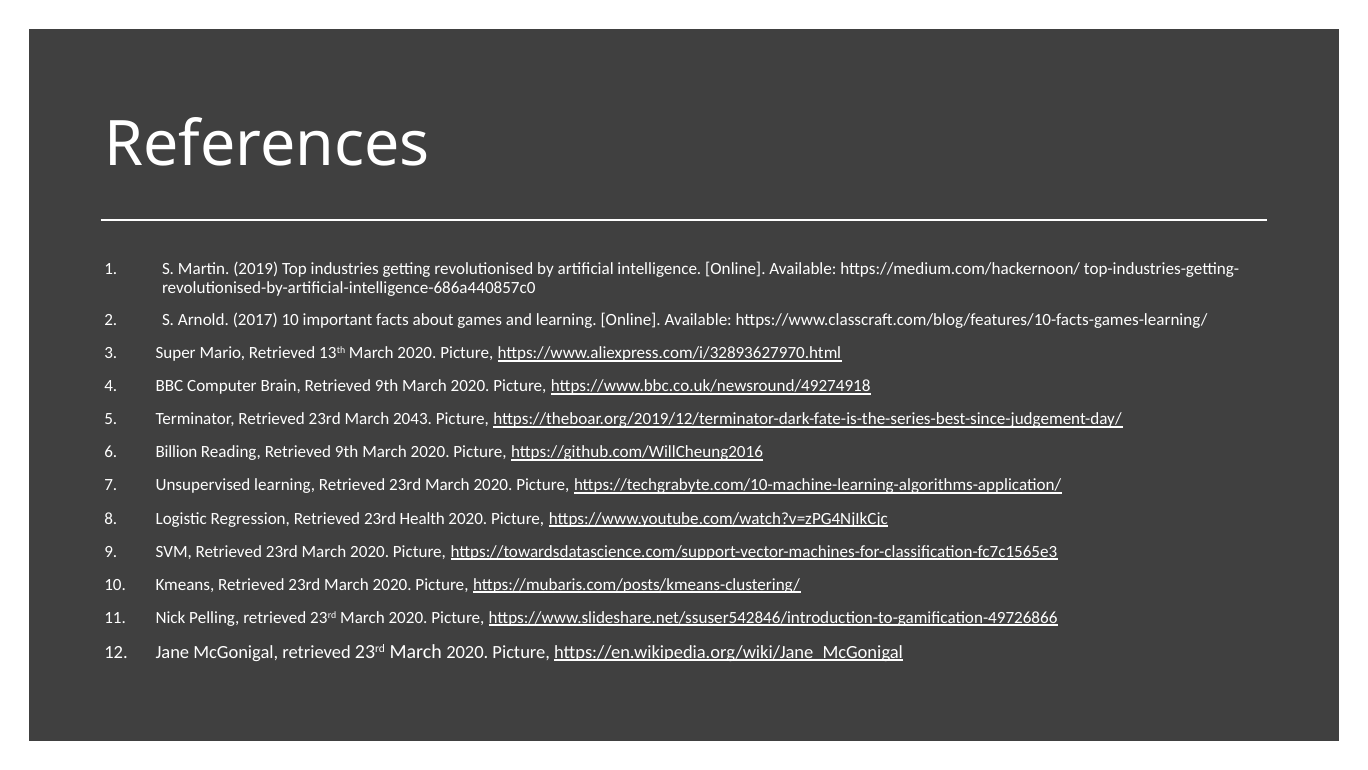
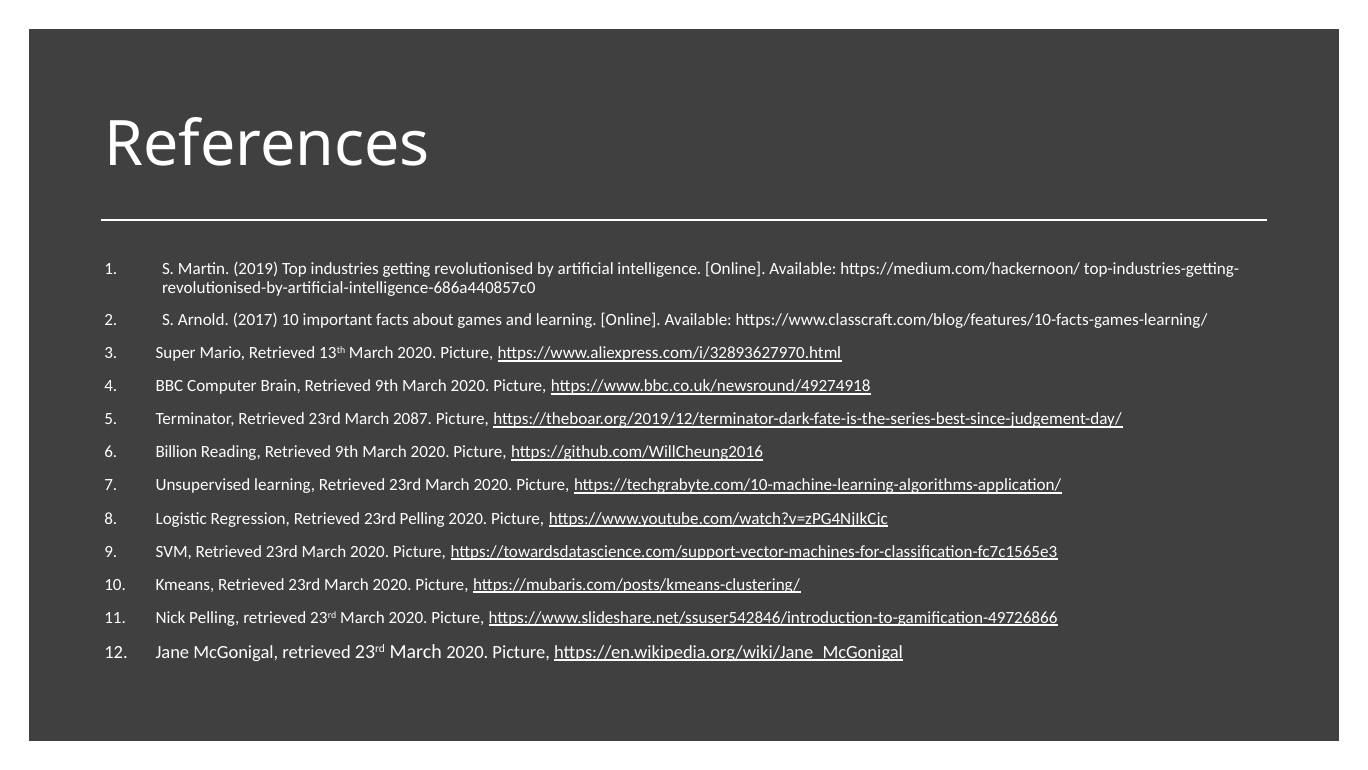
2043: 2043 -> 2087 (413, 419)
23rd Health: Health -> Pelling (422, 518)
